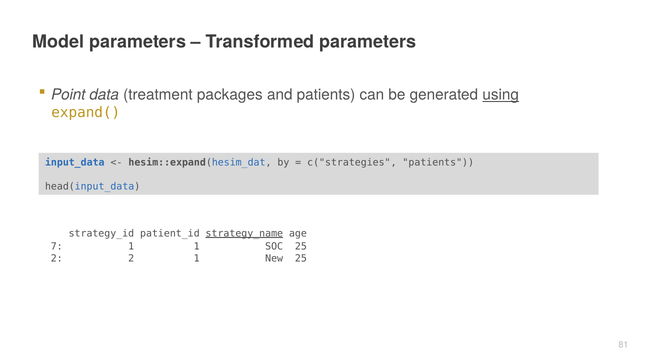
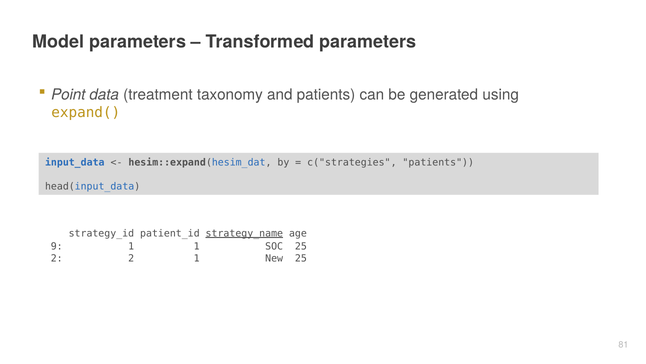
packages: packages -> taxonomy (230, 95)
using underline: present -> none (501, 95)
7: 7 -> 9 (57, 246)
